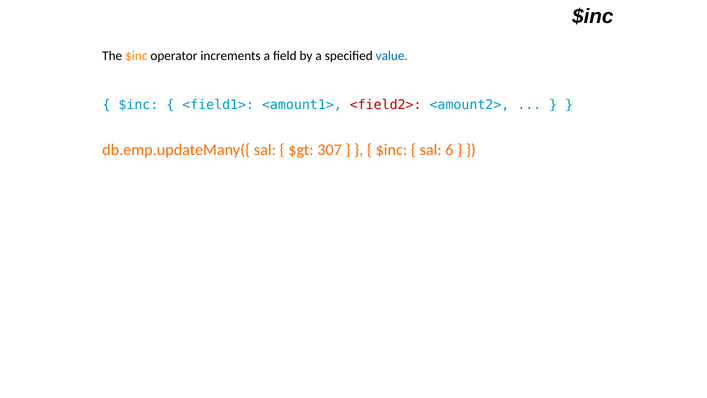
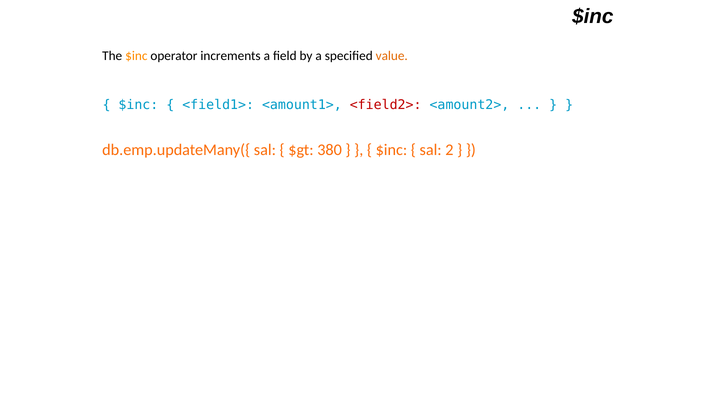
value colour: blue -> orange (392, 56)
307: 307 -> 380 (330, 150)
6: 6 -> 2 (449, 150)
